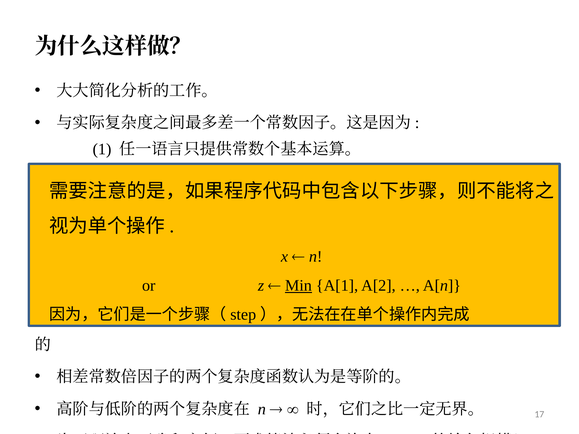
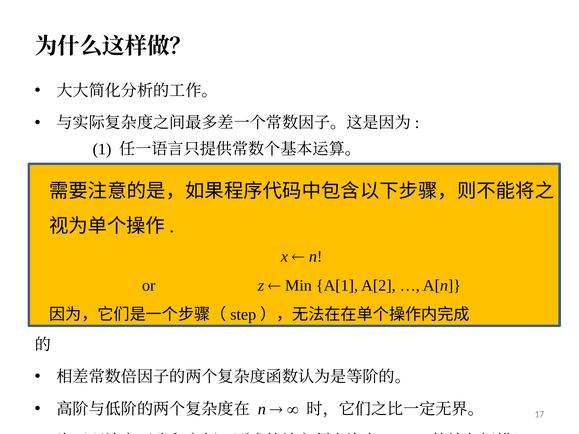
Min underline: present -> none (298, 286)
